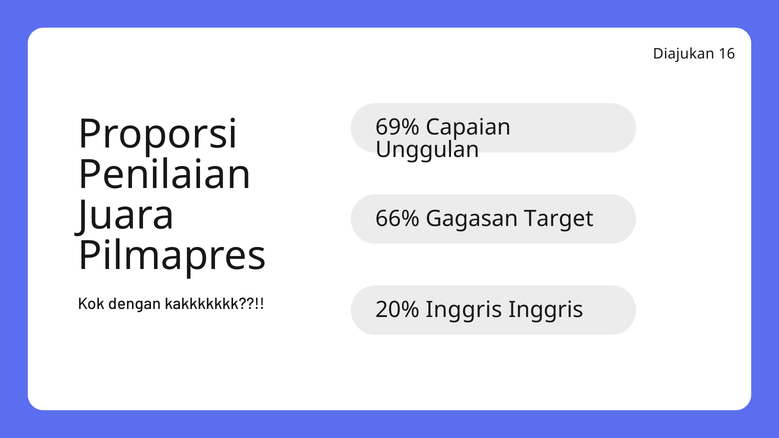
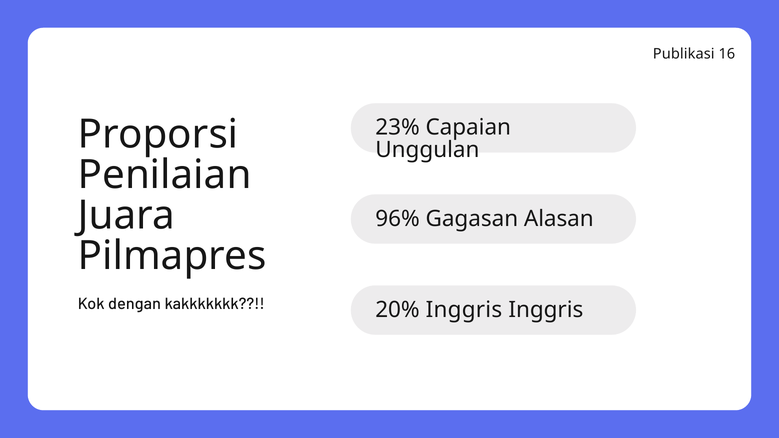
Diajukan: Diajukan -> Publikasi (684, 54)
69%: 69% -> 23% (398, 128)
66%: 66% -> 96% (398, 219)
Target: Target -> Alasan (559, 219)
